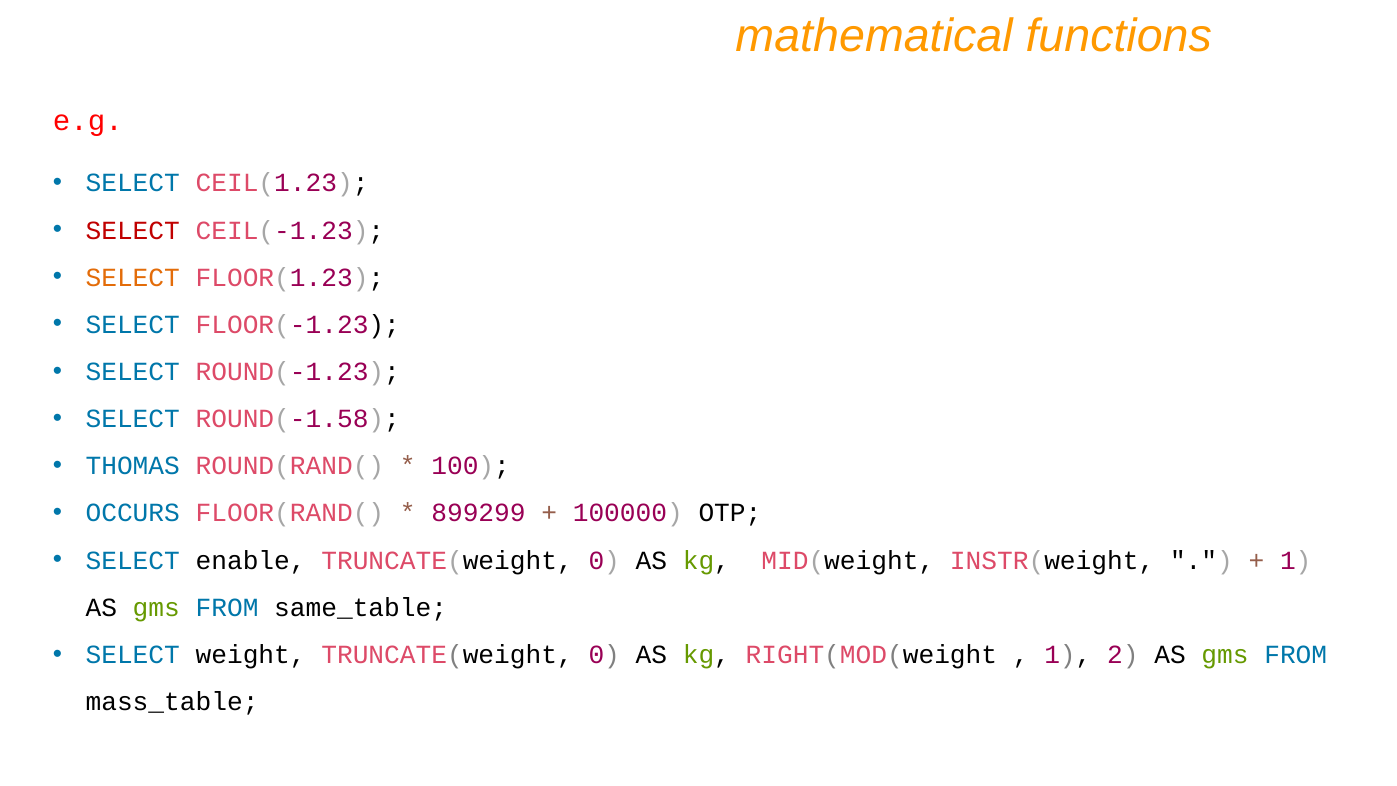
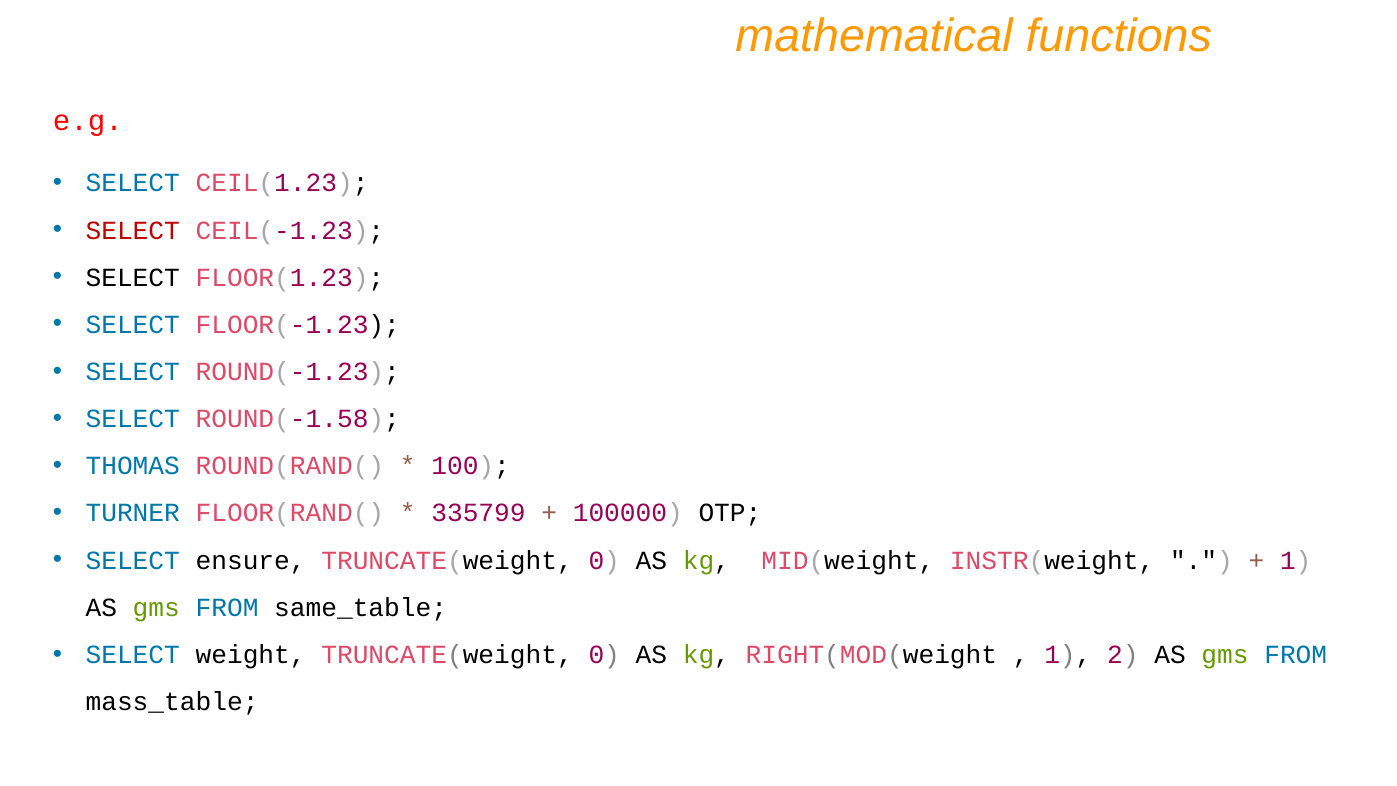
SELECT colour: orange -> black (133, 277)
OCCURS: OCCURS -> TURNER (133, 513)
899299: 899299 -> 335799 (478, 513)
enable: enable -> ensure (251, 560)
